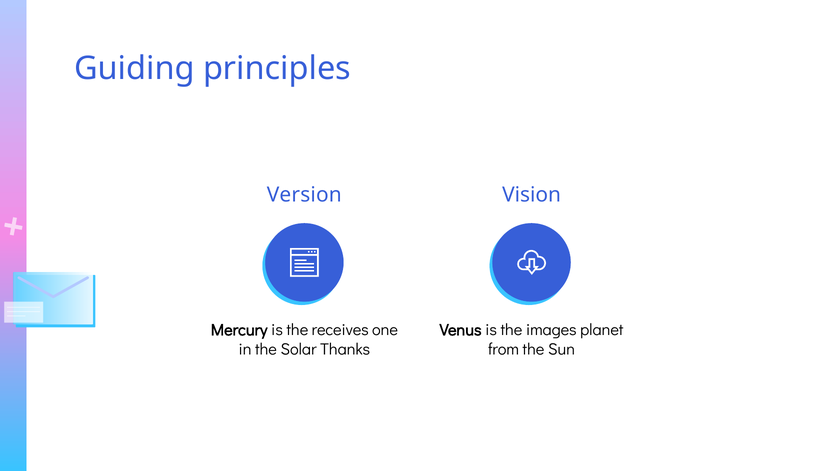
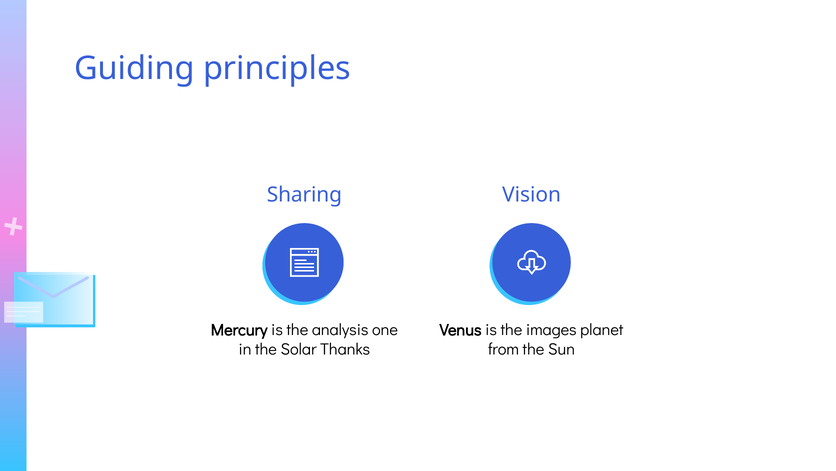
Version: Version -> Sharing (304, 194)
receives: receives -> analysis (340, 329)
